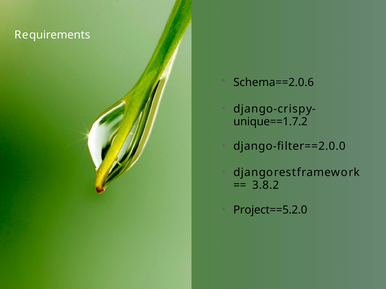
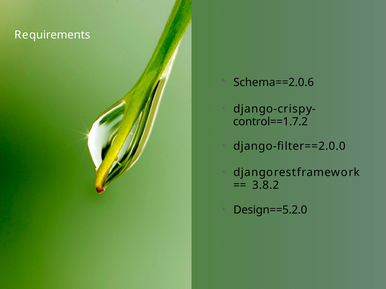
unique==1.7.2: unique==1.7.2 -> control==1.7.2 (270, 122)
Project==5.2.0: Project==5.2.0 -> Design==5.2.0 (270, 210)
